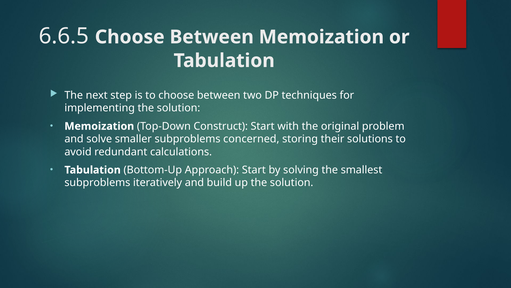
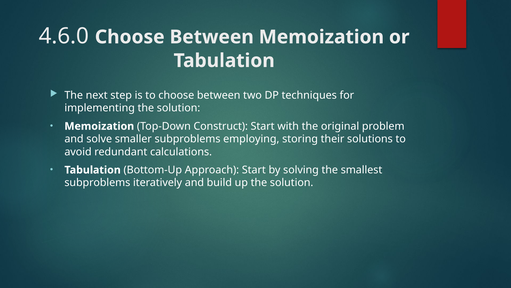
6.6.5: 6.6.5 -> 4.6.0 (64, 36)
concerned: concerned -> employing (251, 139)
